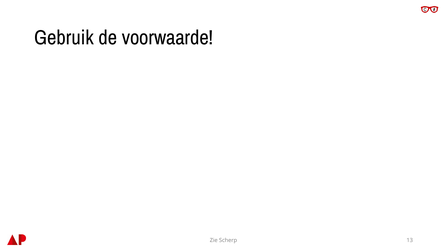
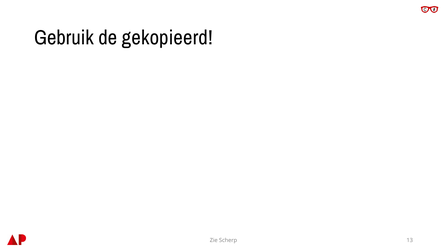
voorwaarde: voorwaarde -> gekopieerd (167, 38)
